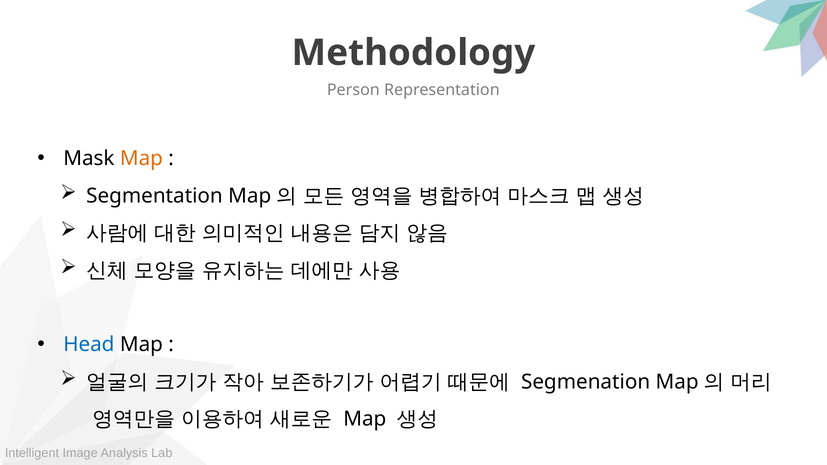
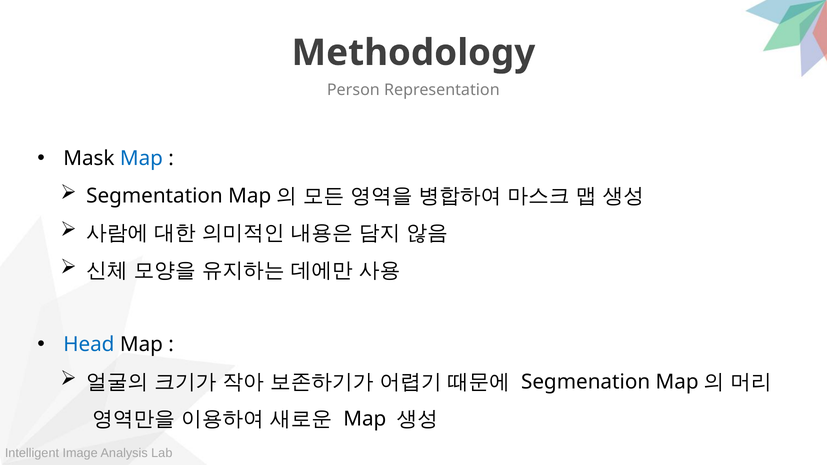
Map colour: orange -> blue (141, 159)
